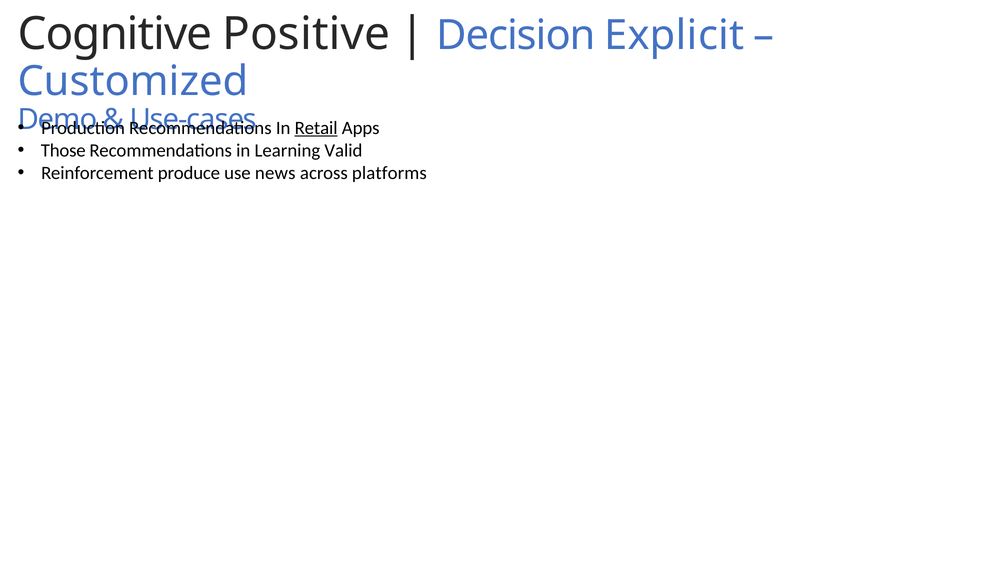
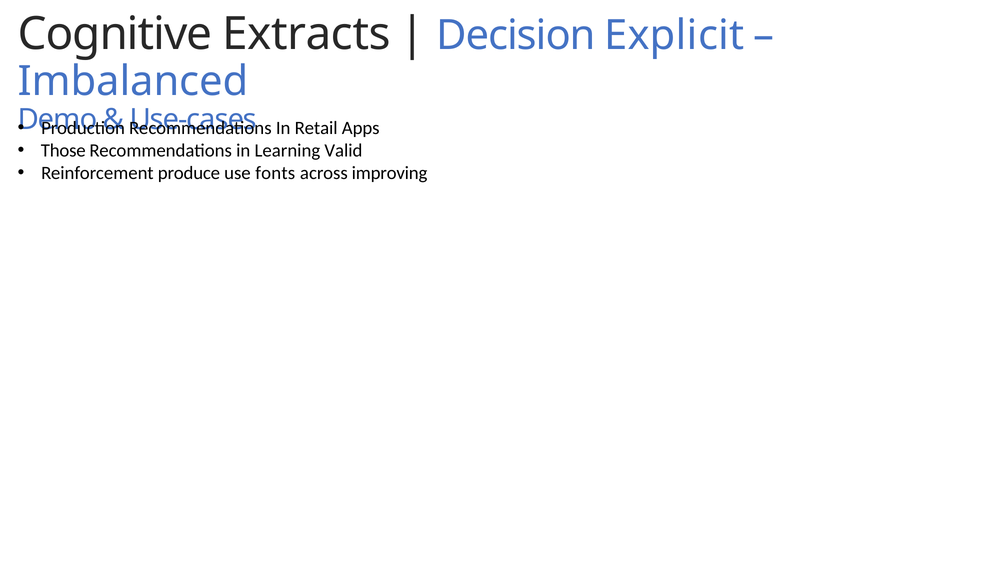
Positive: Positive -> Extracts (306, 34)
Customized: Customized -> Imbalanced (133, 81)
Retail underline: present -> none (316, 128)
news: news -> fonts (275, 173)
platforms: platforms -> improving (390, 173)
